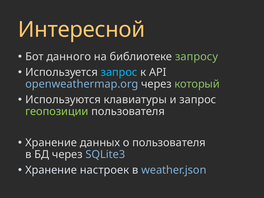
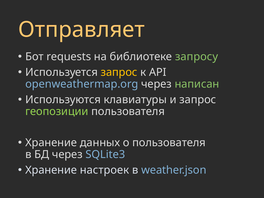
Интересной: Интересной -> Отправляет (81, 30)
данного: данного -> requests (69, 57)
запрос colour: light blue -> yellow (119, 72)
который: который -> написан (197, 84)
